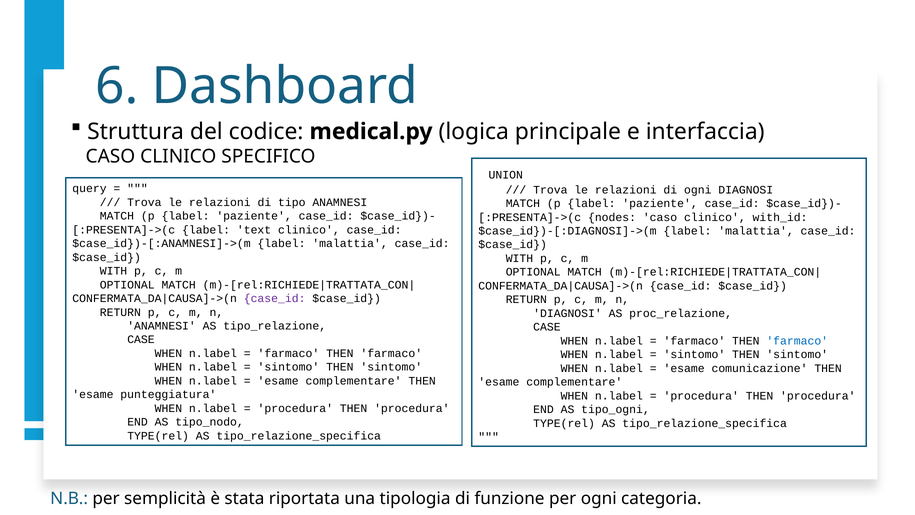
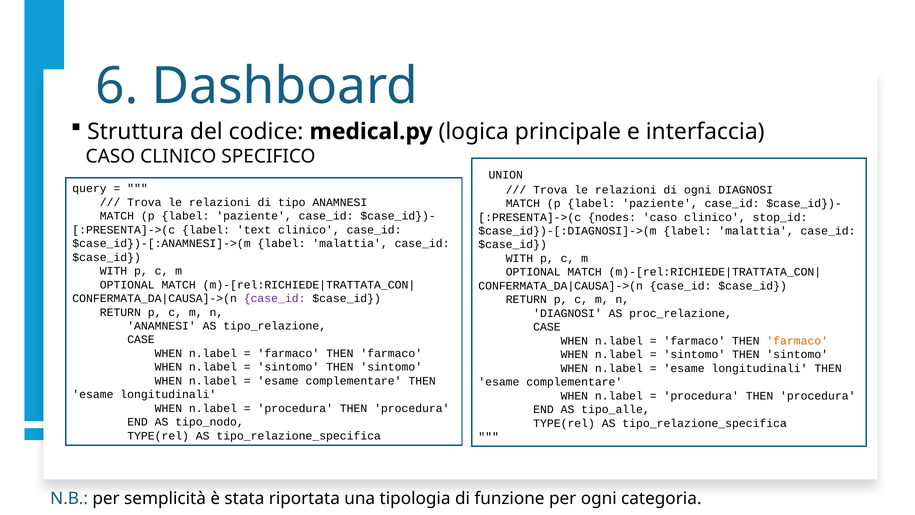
with_id: with_id -> stop_id (780, 217)
farmaco colour: blue -> orange (797, 341)
comunicazione: comunicazione -> longitudinali (760, 368)
punteggiatura: punteggiatura -> longitudinali (168, 394)
tipo_ogni: tipo_ogni -> tipo_alle (616, 409)
